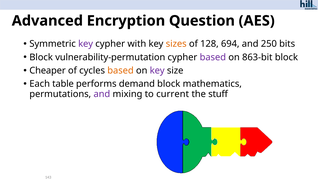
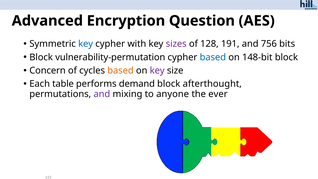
key colour: purple -> blue (86, 44)
sizes colour: orange -> purple (176, 44)
694: 694 -> 191 (230, 44)
250: 250 -> 756 (269, 44)
based colour: purple -> blue (213, 57)
863-bit: 863-bit -> 148-bit (257, 57)
Cheaper: Cheaper -> Concern (48, 71)
mathematics: mathematics -> afterthought (212, 84)
current: current -> anyone (173, 94)
stuff: stuff -> ever (218, 94)
